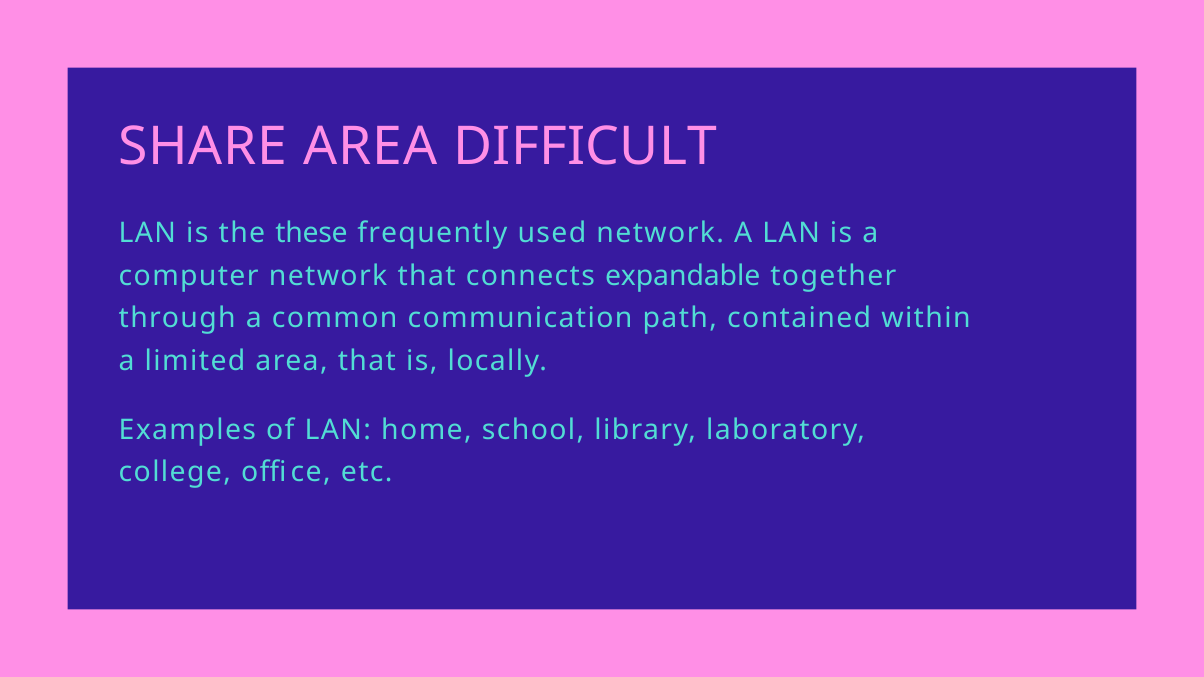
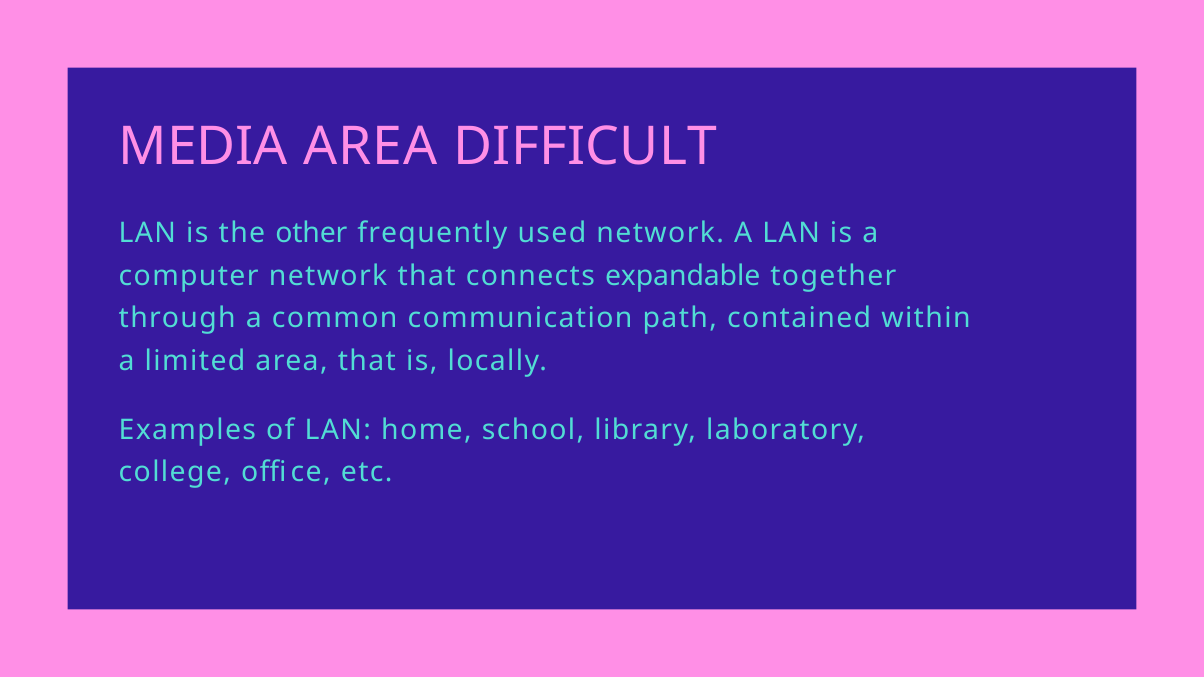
SHARE: SHARE -> MEDIA (203, 147)
these: these -> other (311, 233)
